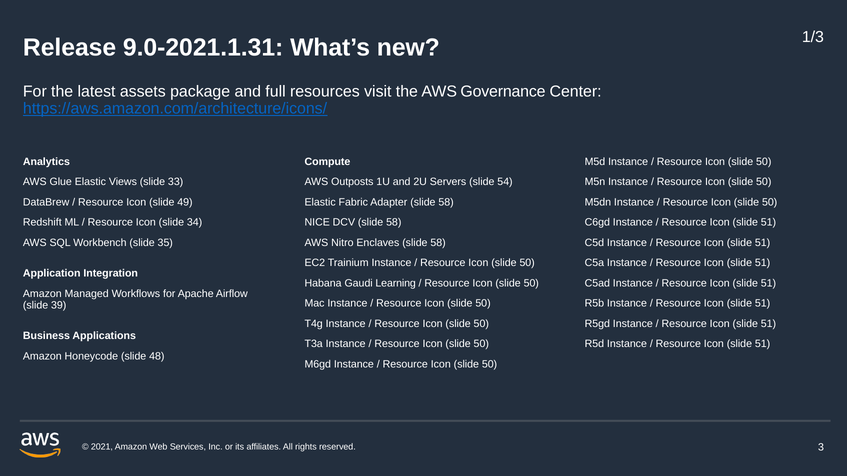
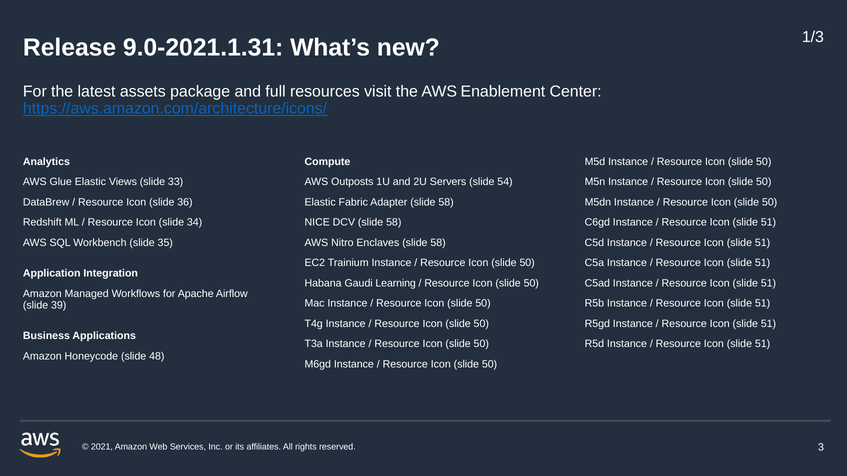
Governance: Governance -> Enablement (503, 91)
49: 49 -> 36 (185, 202)
